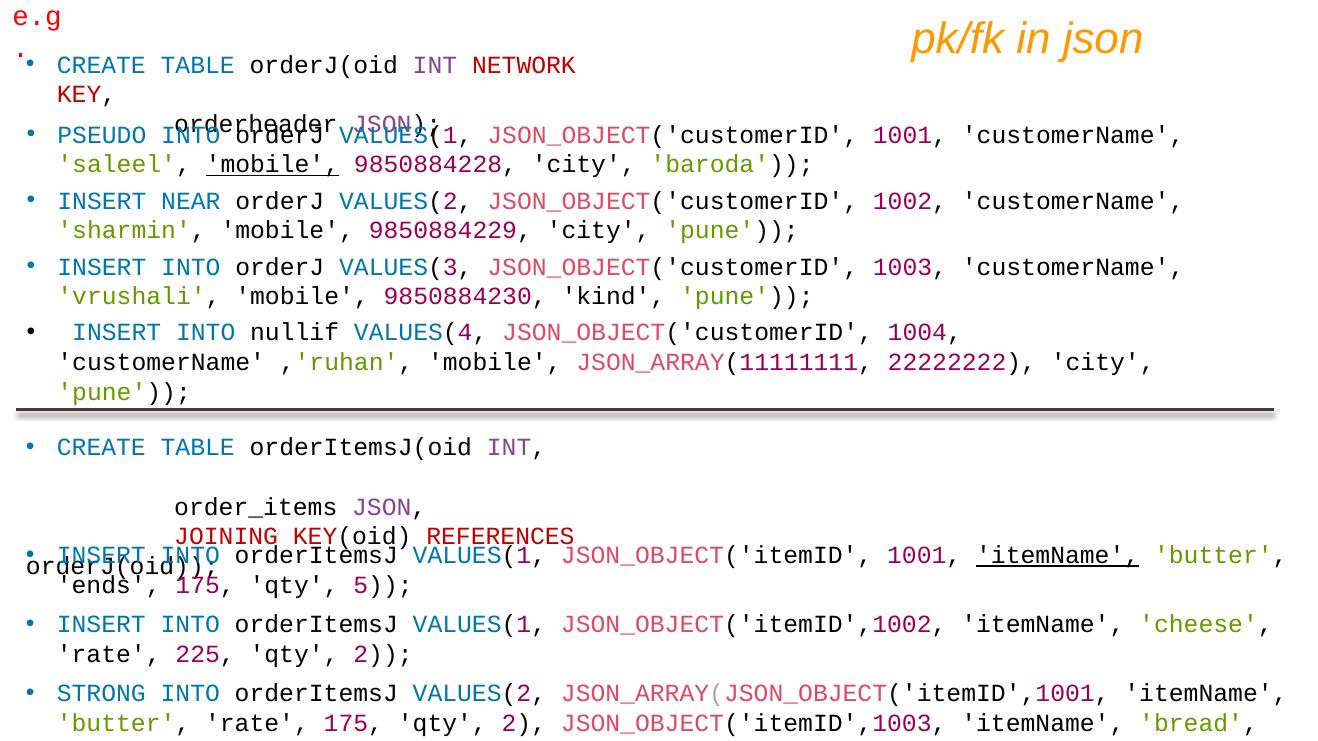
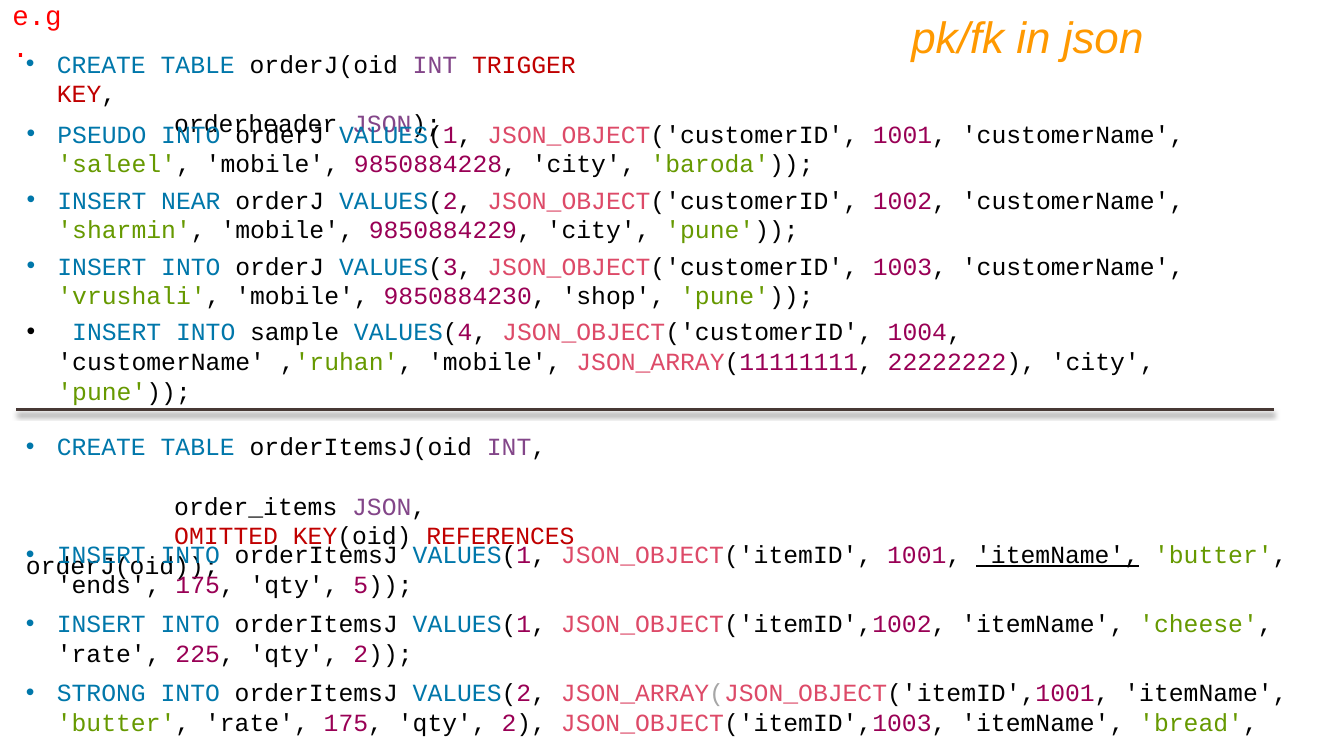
NETWORK: NETWORK -> TRIGGER (524, 65)
mobile underline: present -> none (272, 165)
kind: kind -> shop (613, 297)
nullif: nullif -> sample (295, 333)
JOINING: JOINING -> OMITTED (226, 537)
